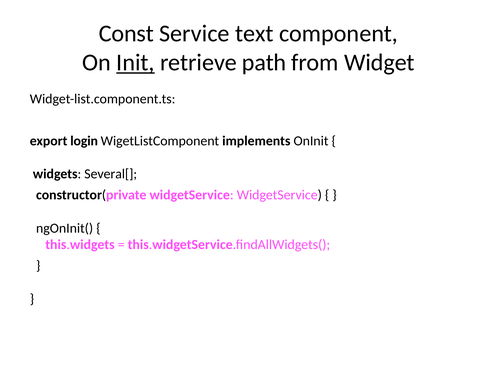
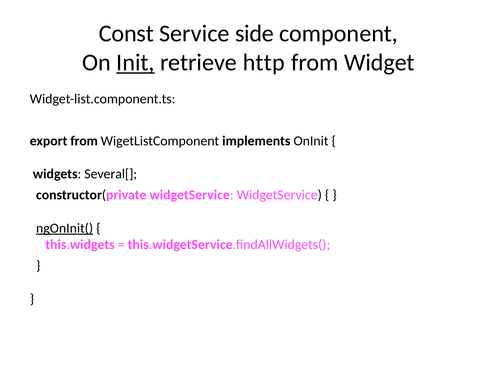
text: text -> side (254, 34)
path: path -> http (264, 63)
export login: login -> from (84, 141)
ngOnInit( underline: none -> present (65, 228)
